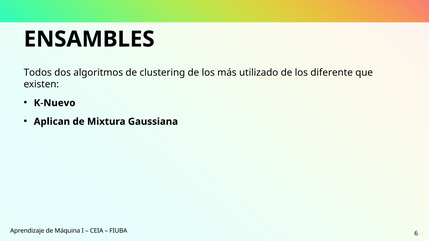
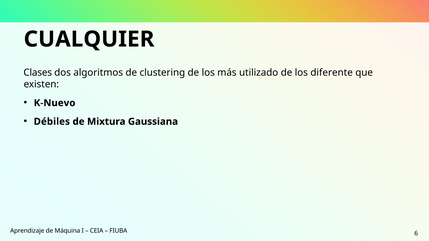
ENSAMBLES: ENSAMBLES -> CUALQUIER (89, 39)
Todos: Todos -> Clases (38, 73)
Aplican: Aplican -> Débiles (52, 122)
